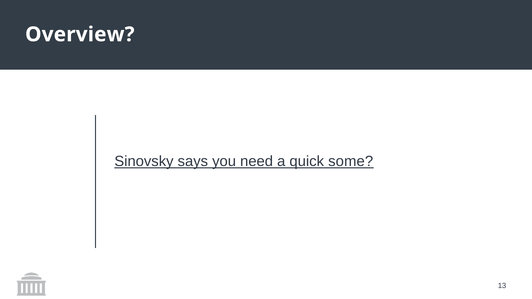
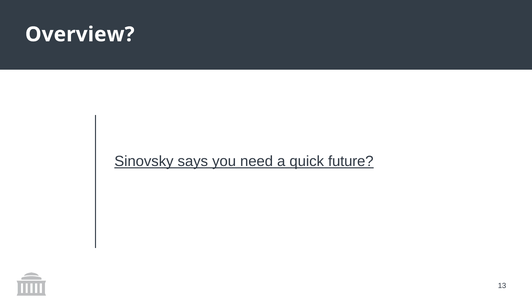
some: some -> future (351, 161)
